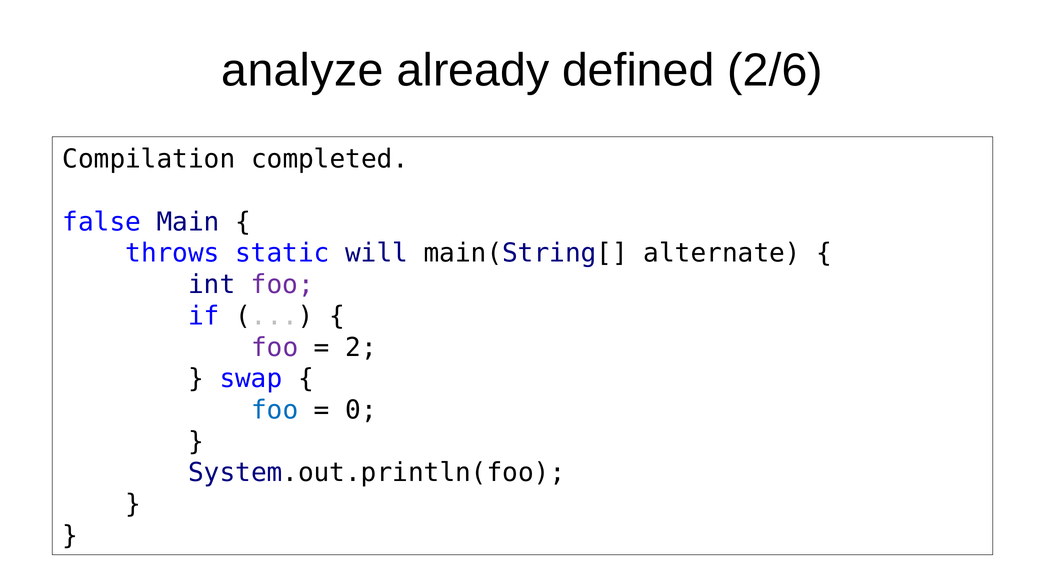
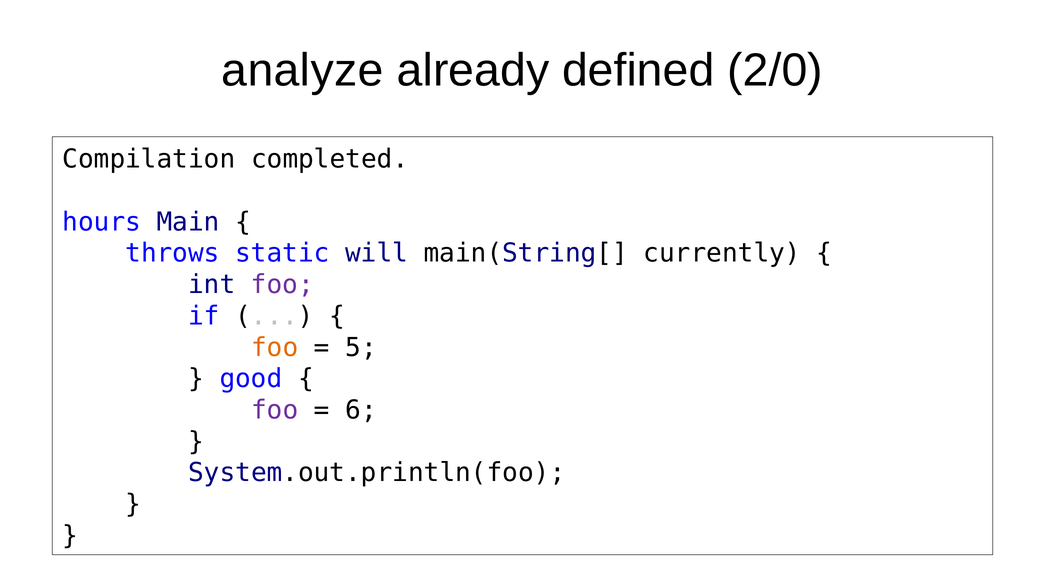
2/6: 2/6 -> 2/0 (775, 70)
false: false -> hours (102, 222)
alternate: alternate -> currently (722, 253)
foo colour: purple -> orange (275, 347)
2: 2 -> 5 (361, 347)
swap: swap -> good (251, 379)
foo colour: blue -> purple (275, 410)
0: 0 -> 6 (361, 410)
